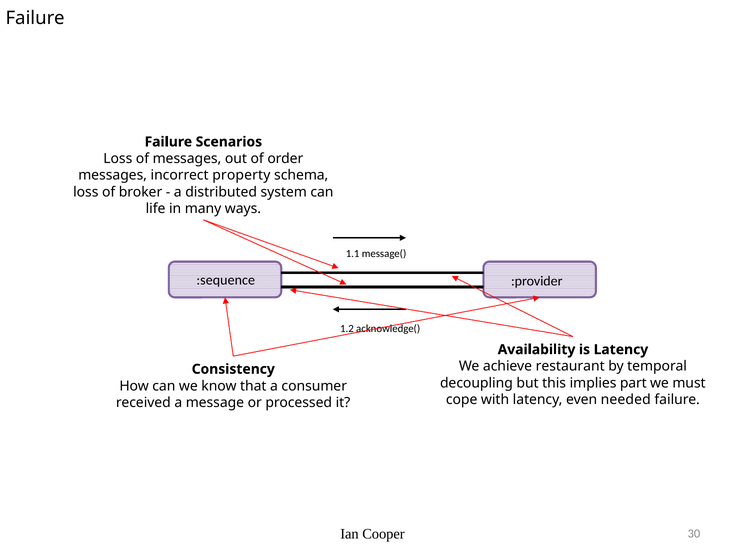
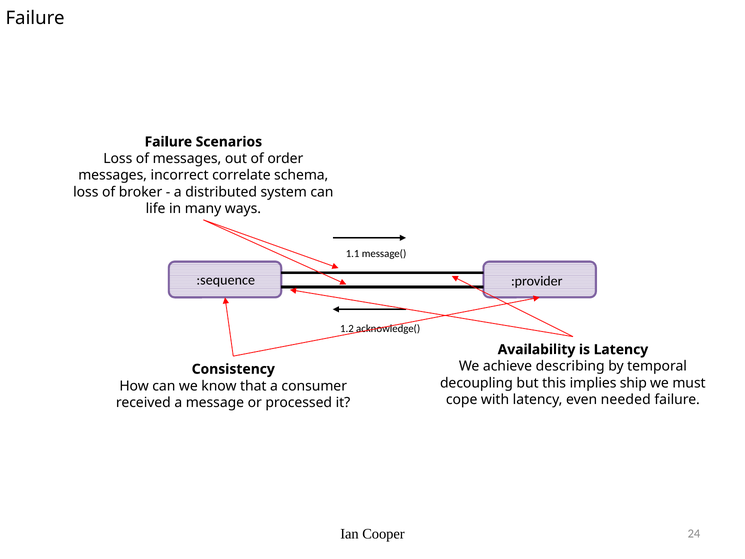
property: property -> correlate (241, 175)
restaurant: restaurant -> describing (570, 366)
part: part -> ship (633, 383)
30: 30 -> 24 (694, 533)
